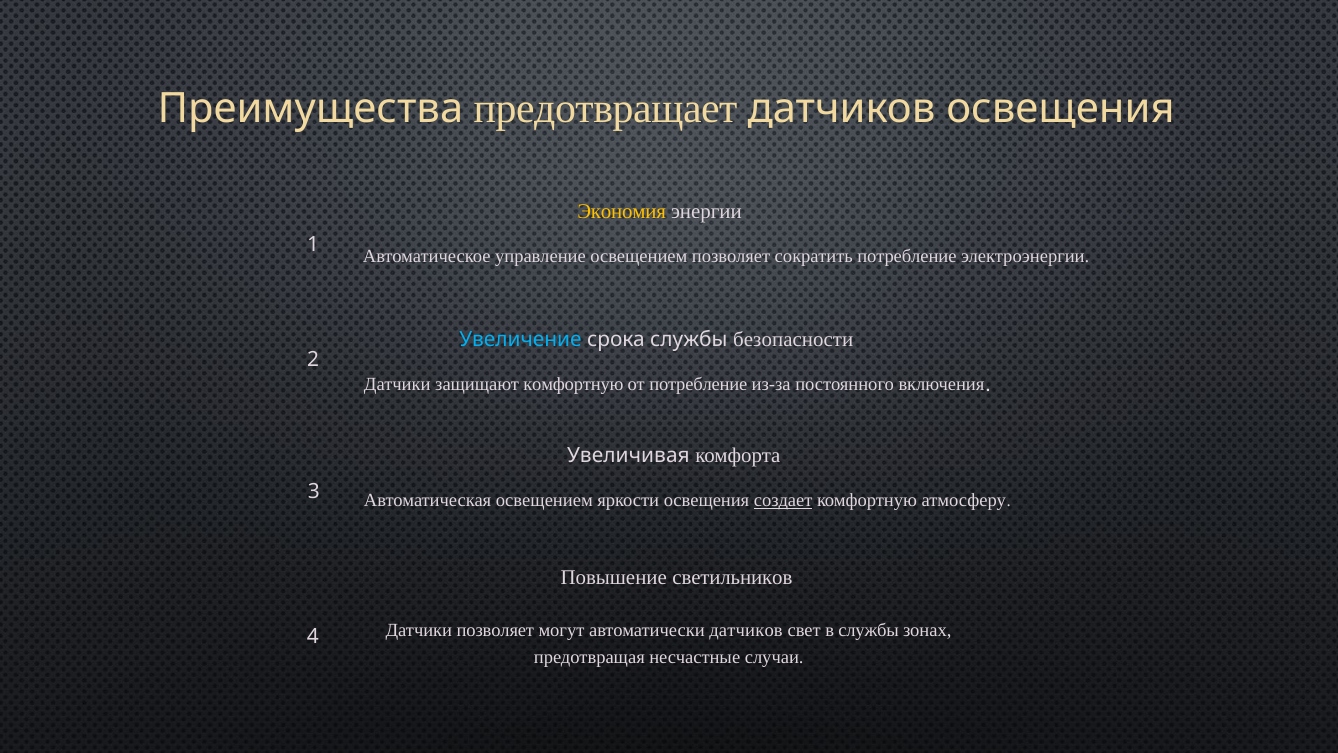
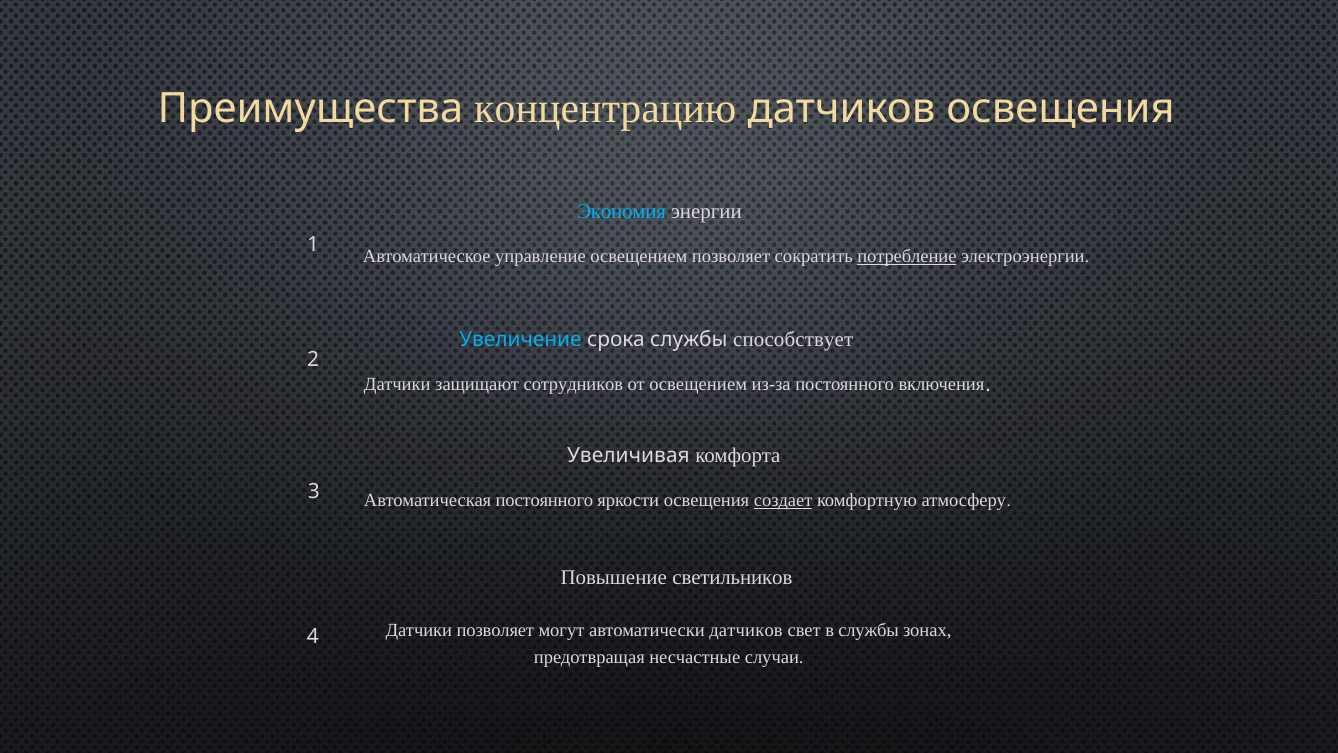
предотвращает: предотвращает -> концентрацию (605, 108)
Экономия colour: yellow -> light blue (622, 212)
потребление underline: none -> present (907, 257)
безопасности: безопасности -> способствует (793, 340)
защищают комфортную: комфортную -> сотрудников (573, 385)
от потребление: потребление -> освещением (698, 385)
Автоматическая освещением: освещением -> постоянного (544, 501)
